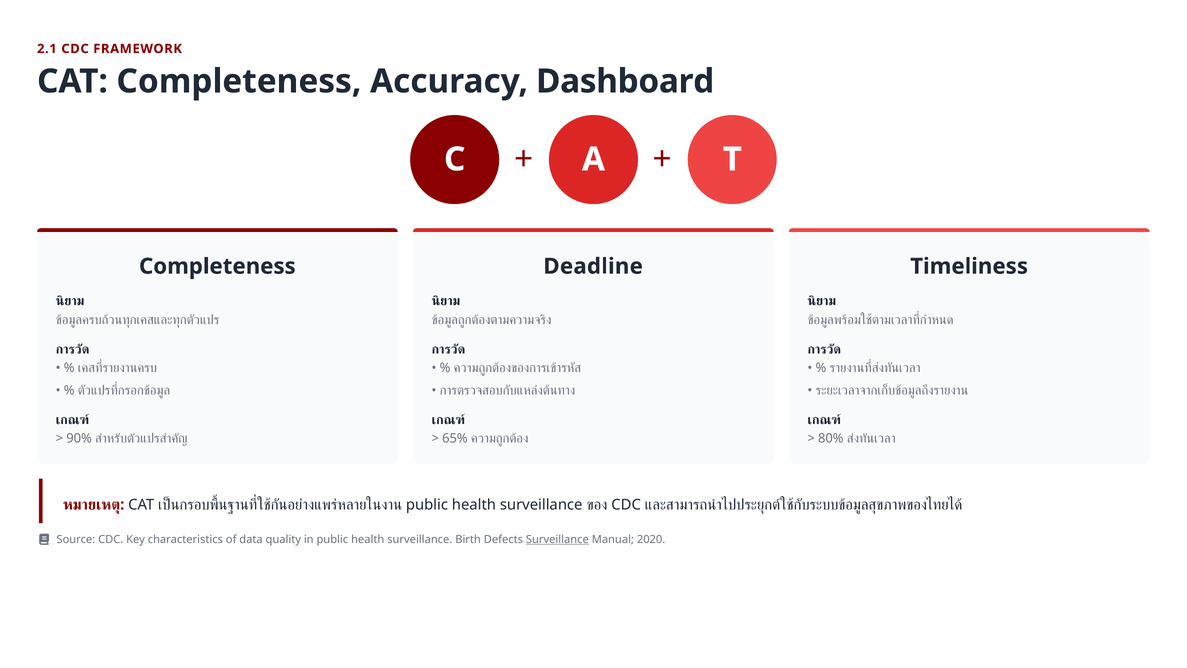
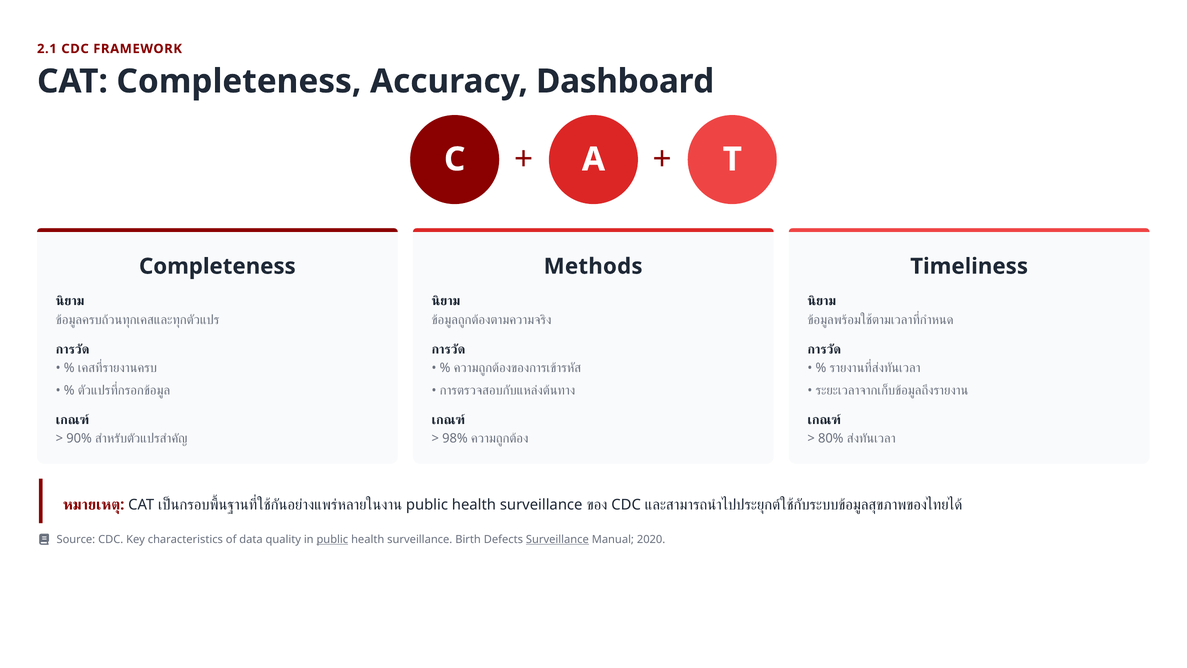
Deadline: Deadline -> Methods (593, 266)
65%: 65% -> 98% (455, 438)
public underline: none -> present (332, 539)
